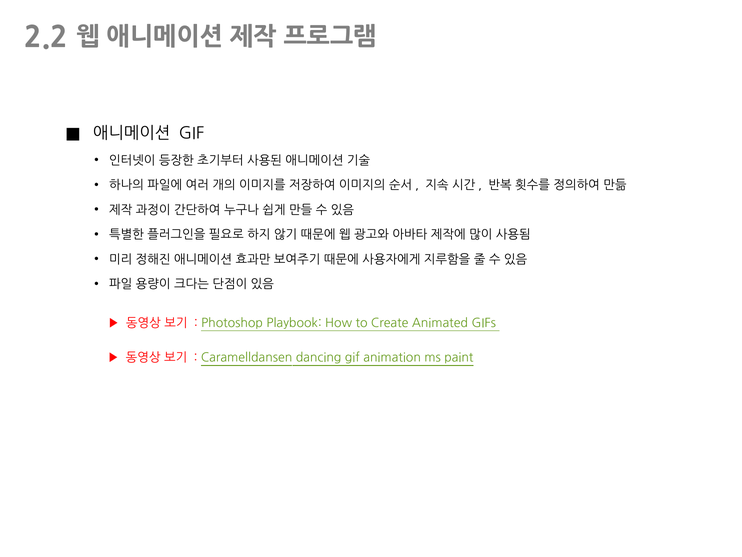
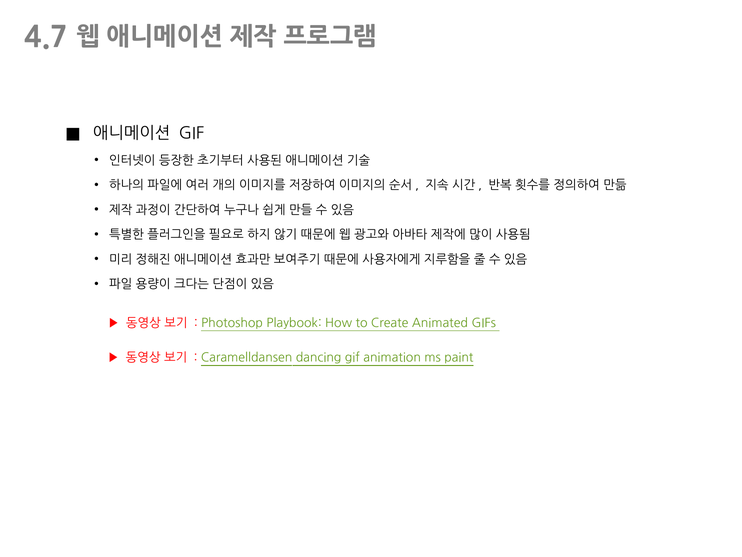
2.2: 2.2 -> 4.7 (46, 38)
